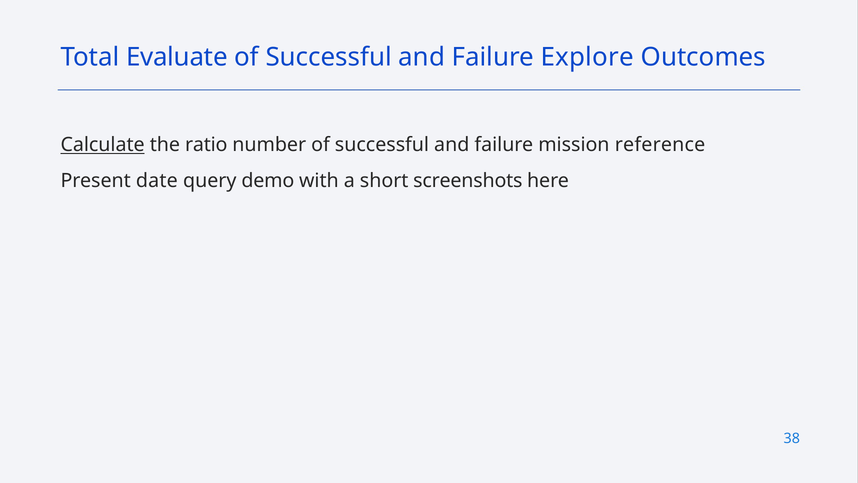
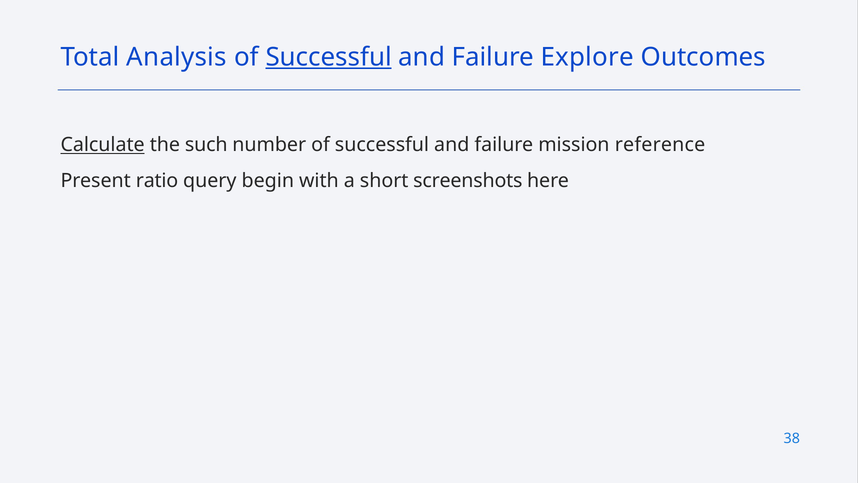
Evaluate: Evaluate -> Analysis (177, 57)
Successful underline: none -> present (329, 57)
ratio: ratio -> such (206, 145)
date: date -> ratio (157, 181)
demo: demo -> begin (268, 181)
